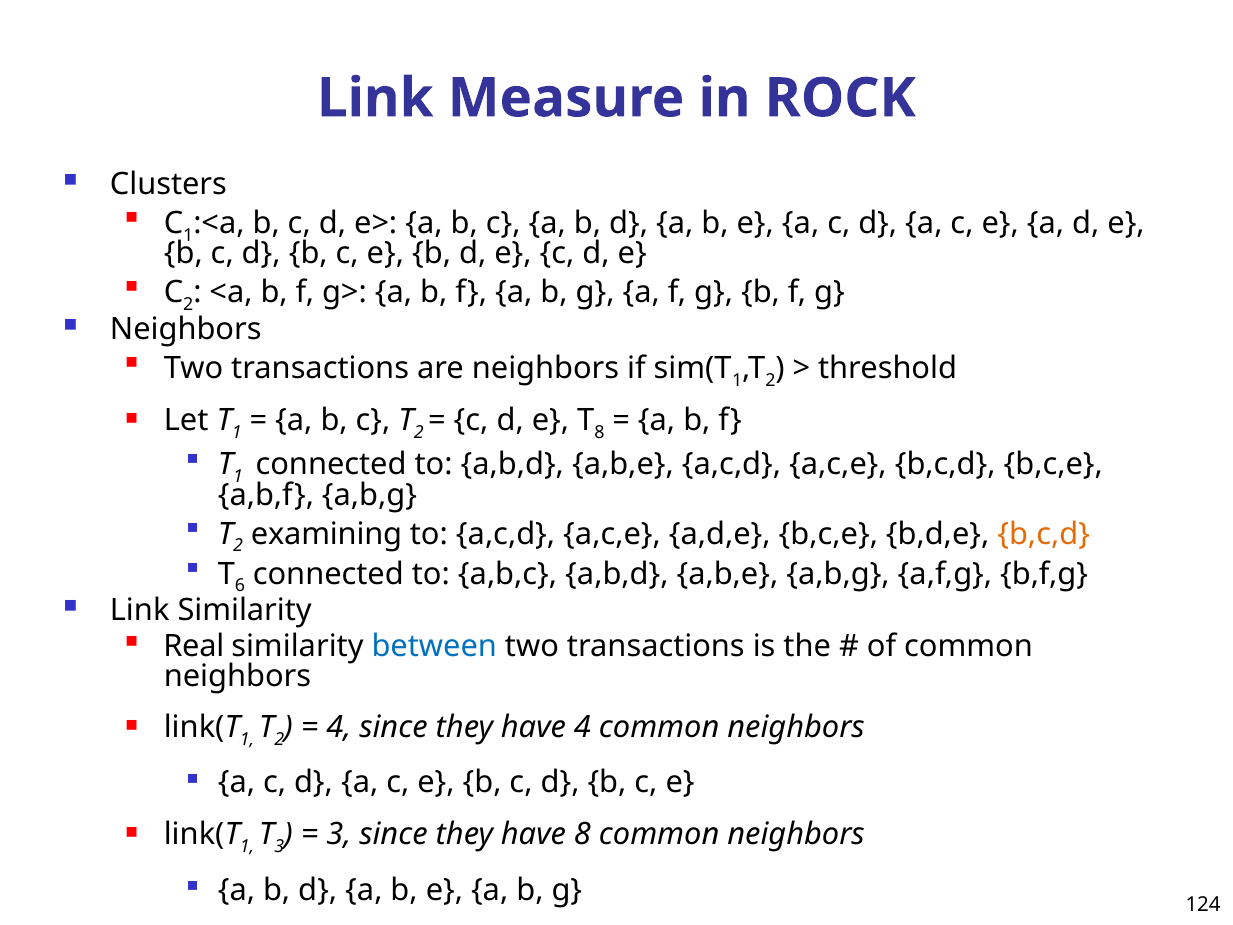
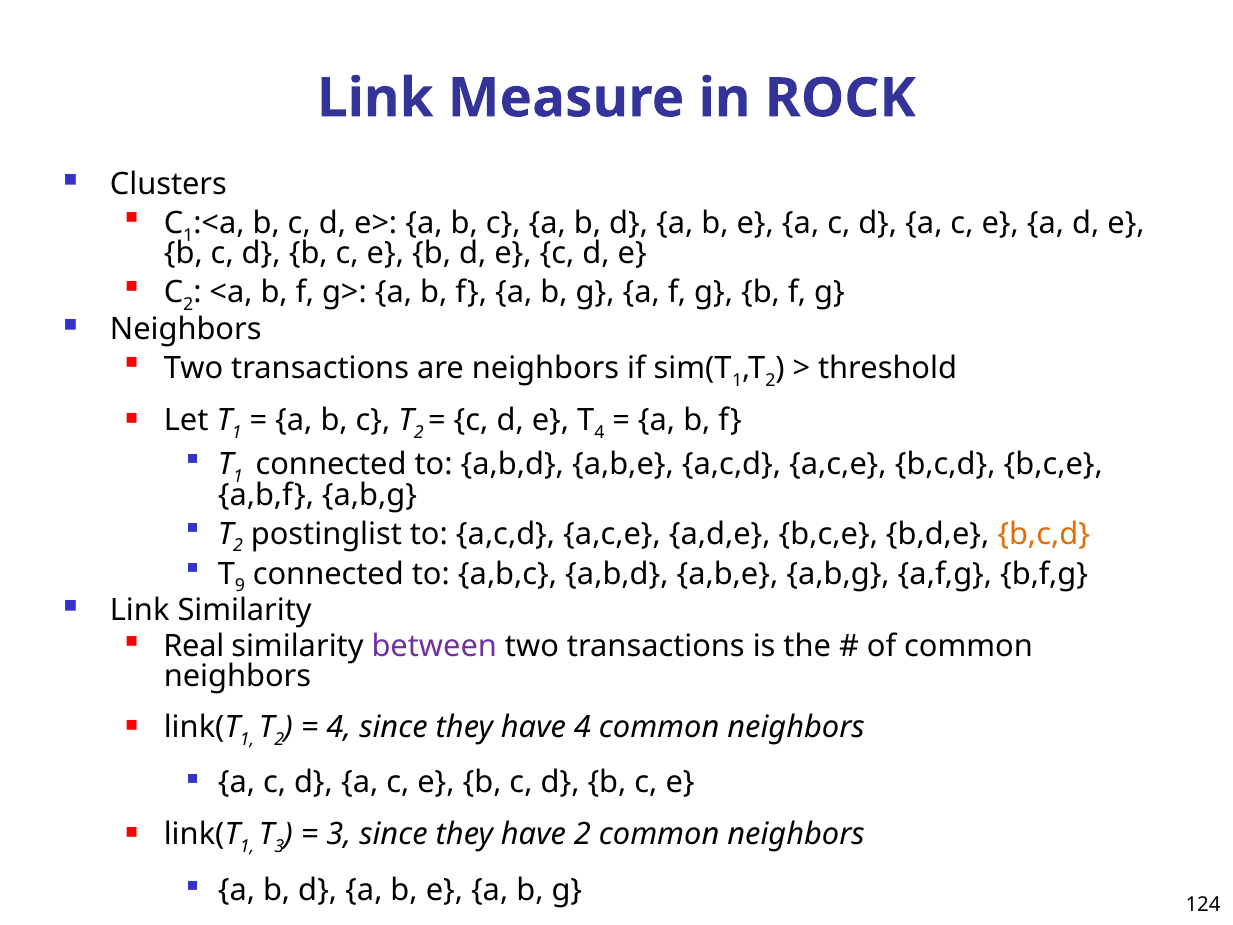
8: 8 -> 4 (599, 432)
examining: examining -> postinglist (326, 534)
6: 6 -> 9 (240, 586)
between colour: blue -> purple (434, 646)
have 8: 8 -> 2 (582, 834)
